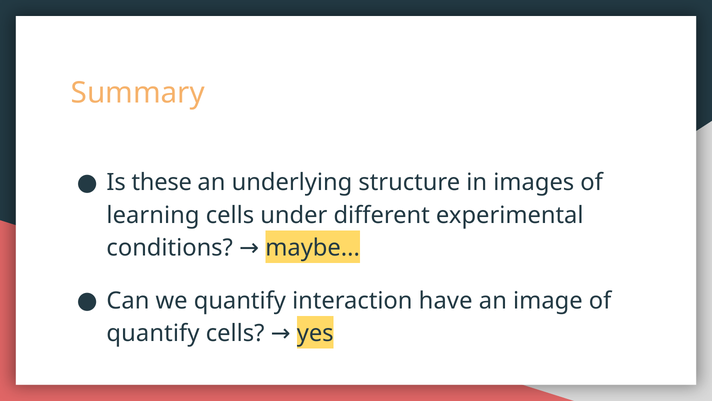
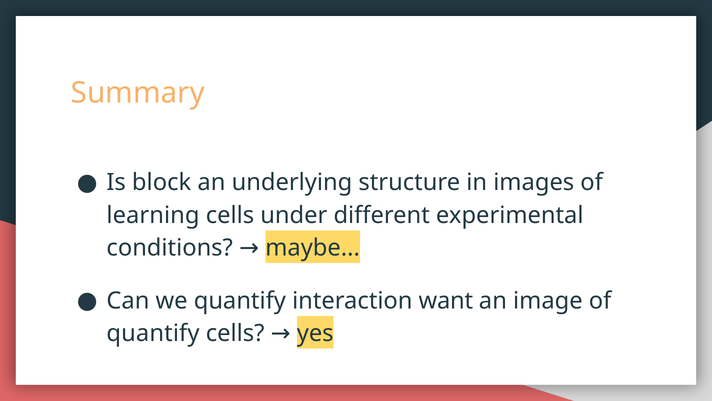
these: these -> block (162, 182)
have: have -> want (446, 300)
